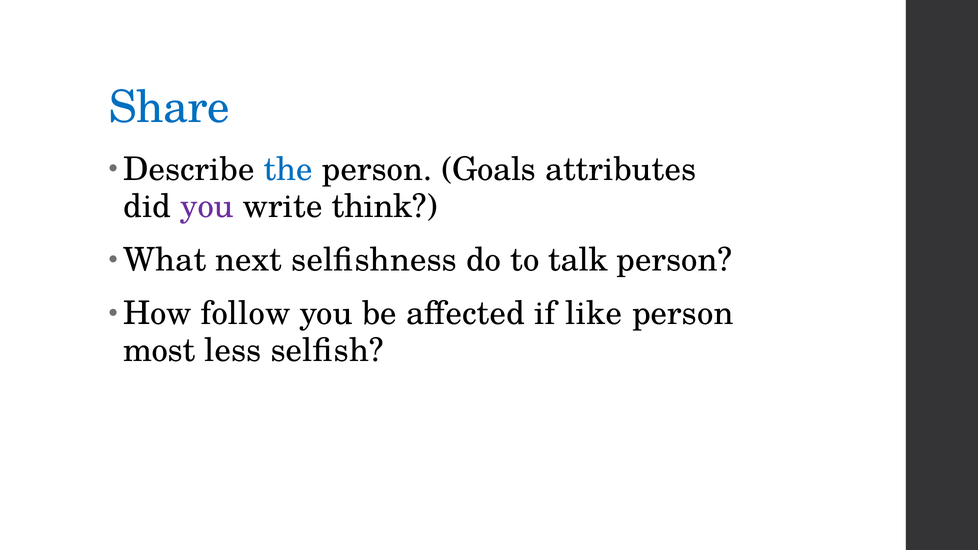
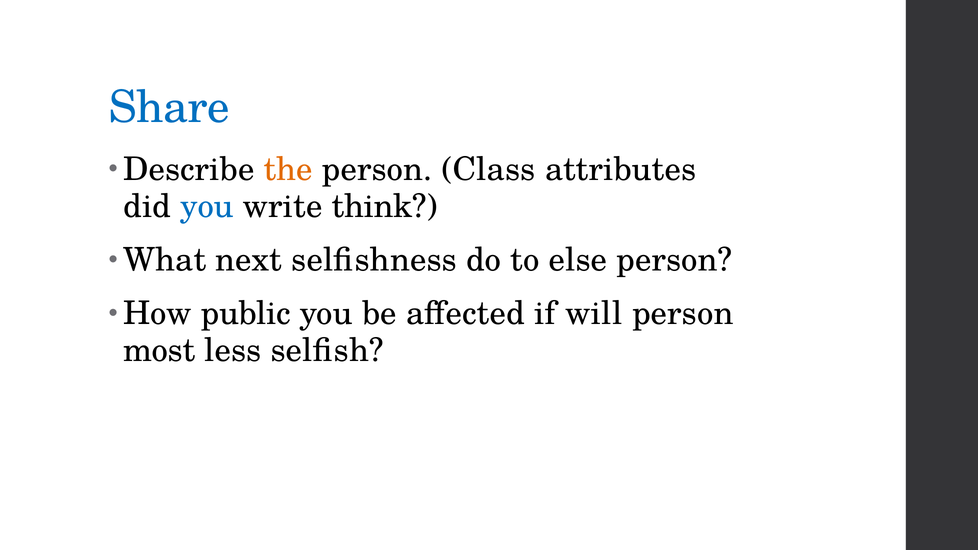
the colour: blue -> orange (288, 169)
Goals: Goals -> Class (489, 169)
you colour: purple -> blue (207, 207)
talk: talk -> else (578, 260)
follow: follow -> public (246, 314)
like: like -> will (594, 314)
